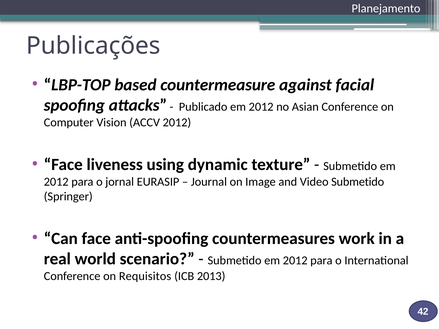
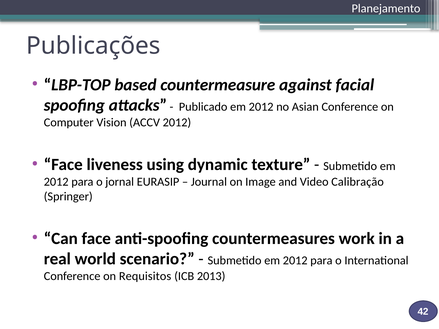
Video Submetido: Submetido -> Calibração (358, 182)
